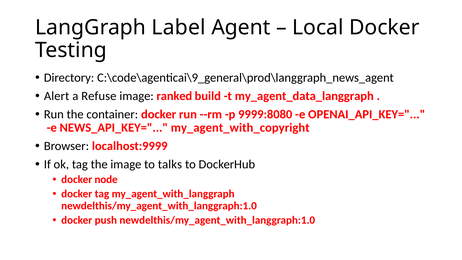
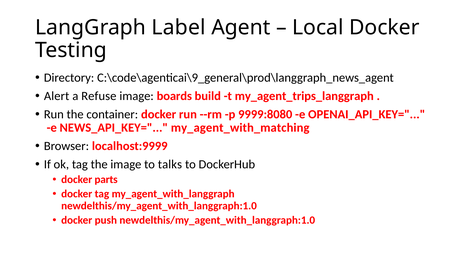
ranked: ranked -> boards (174, 96)
my_agent_data_langgraph: my_agent_data_langgraph -> my_agent_trips_langgraph (304, 96)
my_agent_with_copyright: my_agent_with_copyright -> my_agent_with_matching (240, 128)
node: node -> parts (106, 180)
